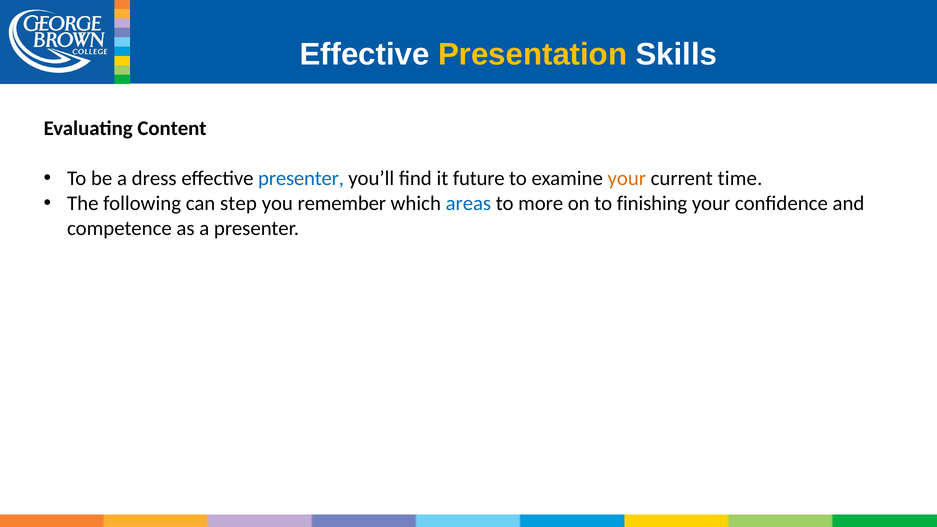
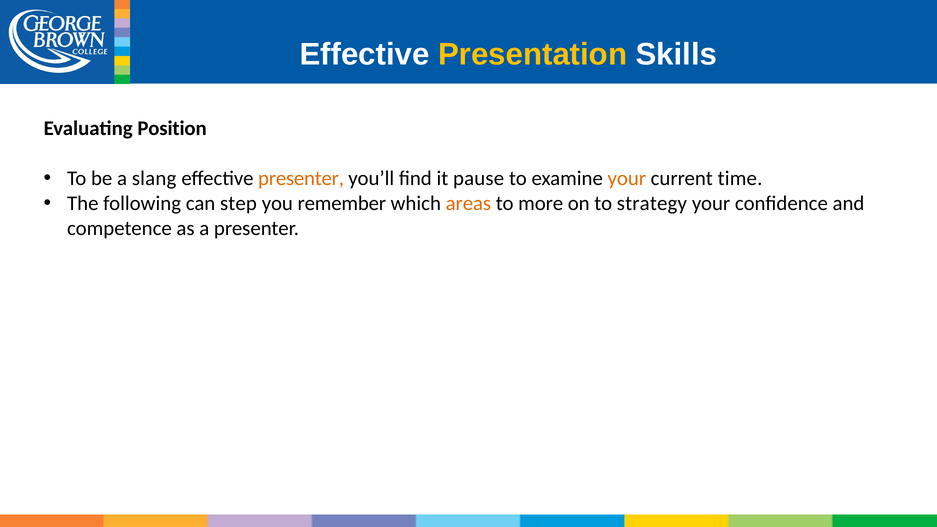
Content: Content -> Position (172, 129)
dress: dress -> slang (154, 179)
presenter colour: blue -> orange (301, 179)
future: future -> pause (479, 179)
areas colour: blue -> orange (468, 204)
finishing: finishing -> strategy (652, 204)
